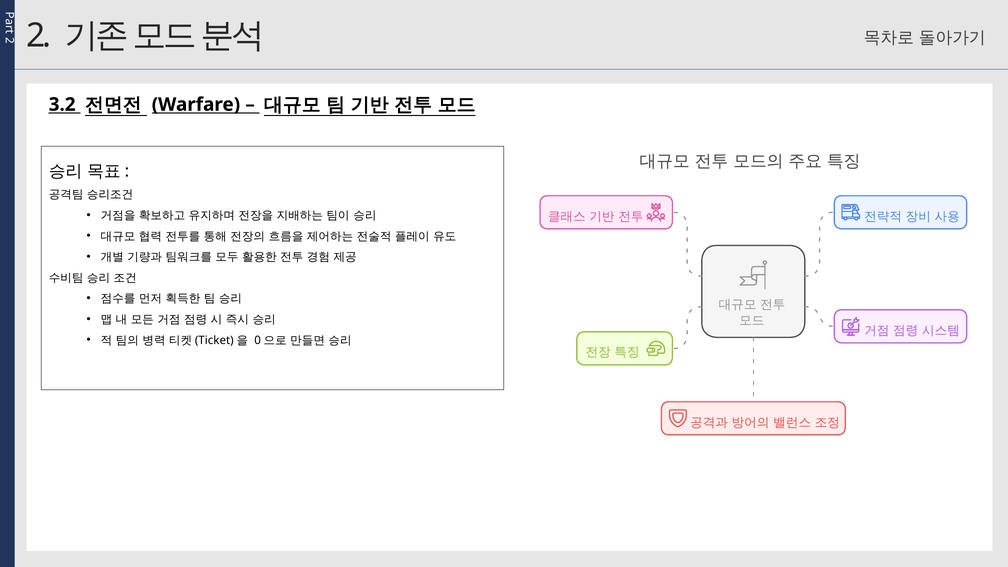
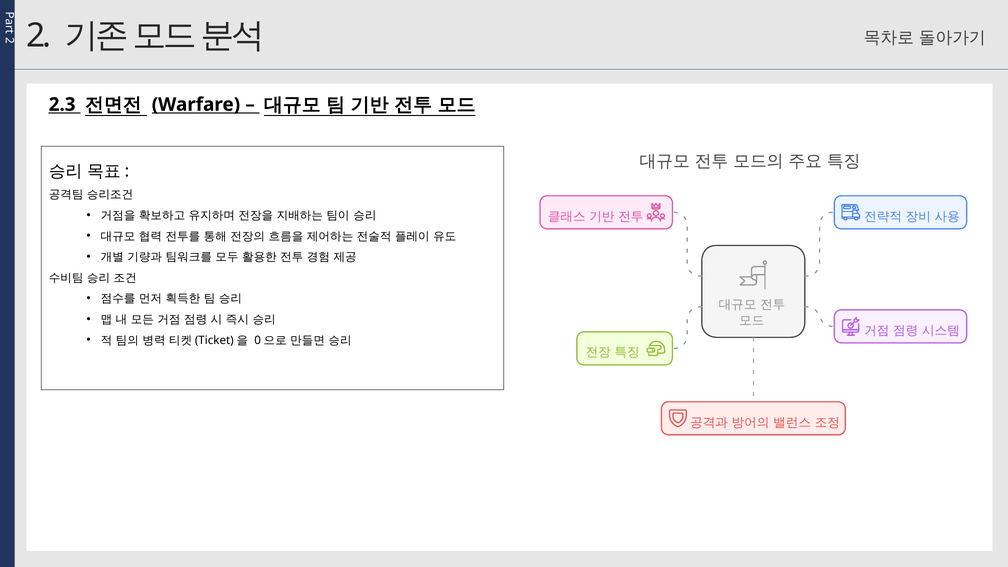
3.2: 3.2 -> 2.3 (62, 105)
